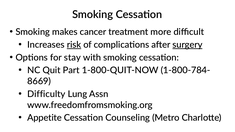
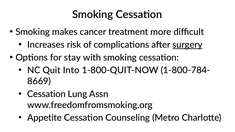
risk underline: present -> none (74, 45)
Part: Part -> Into (71, 70)
Difficulty: Difficulty -> Cessation (46, 94)
